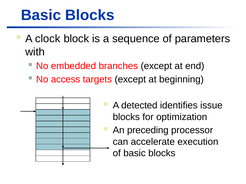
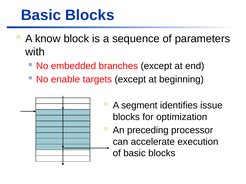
clock: clock -> know (48, 39)
access: access -> enable (65, 79)
detected: detected -> segment (139, 106)
